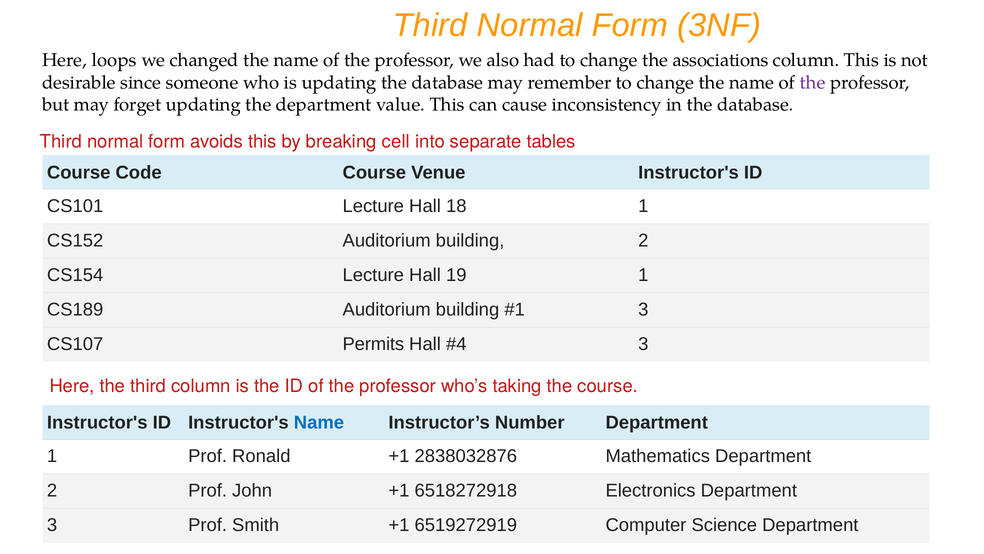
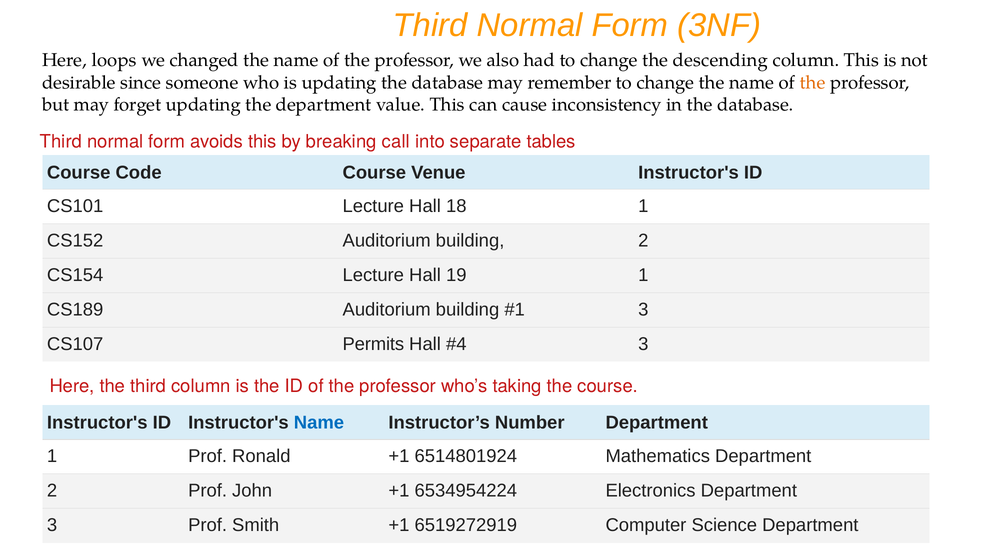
associations: associations -> descending (720, 60)
the colour: purple -> orange (813, 82)
cell: cell -> call (396, 142)
2838032876: 2838032876 -> 6514801924 (466, 456)
6518272918: 6518272918 -> 6534954224 (466, 490)
